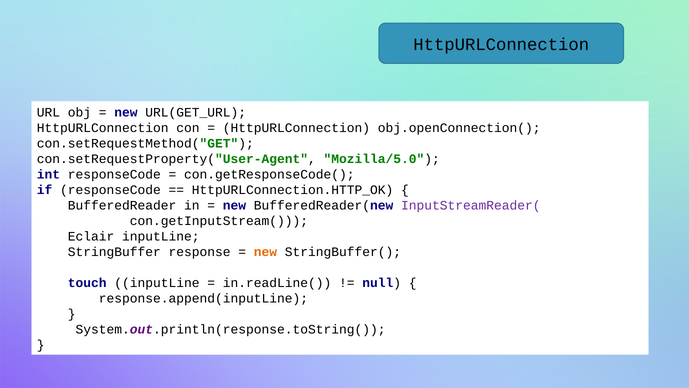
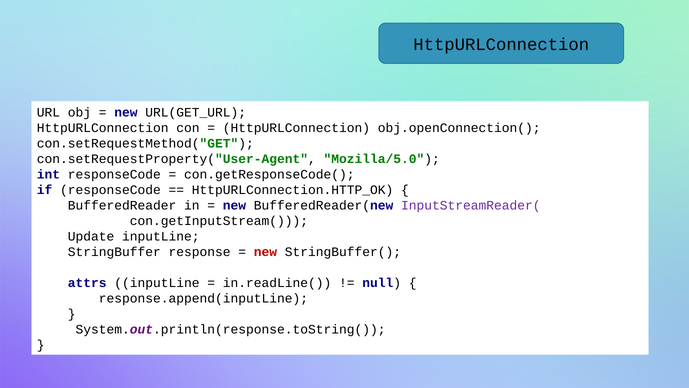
Eclair: Eclair -> Update (91, 236)
new colour: orange -> red (265, 252)
touch: touch -> attrs (87, 283)
